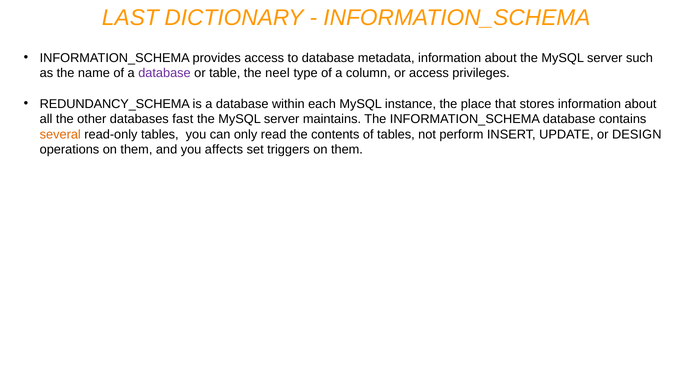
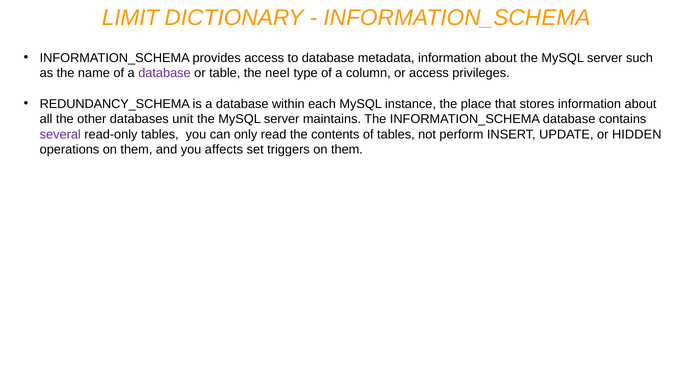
LAST: LAST -> LIMIT (130, 18)
fast: fast -> unit (183, 119)
several colour: orange -> purple (60, 134)
DESIGN: DESIGN -> HIDDEN (637, 134)
